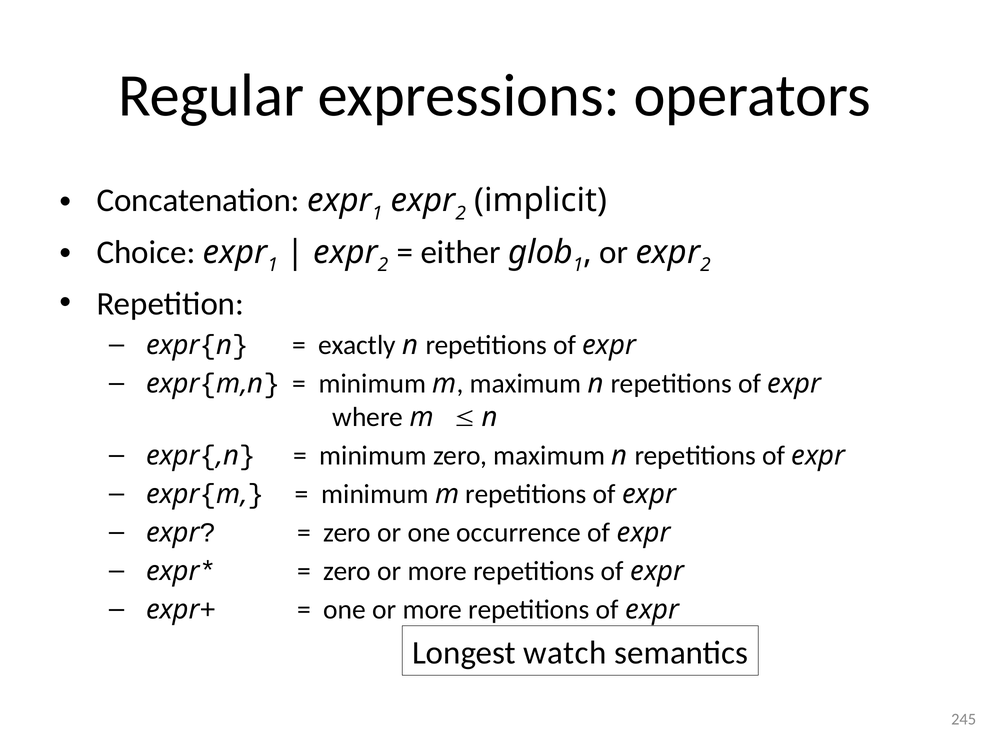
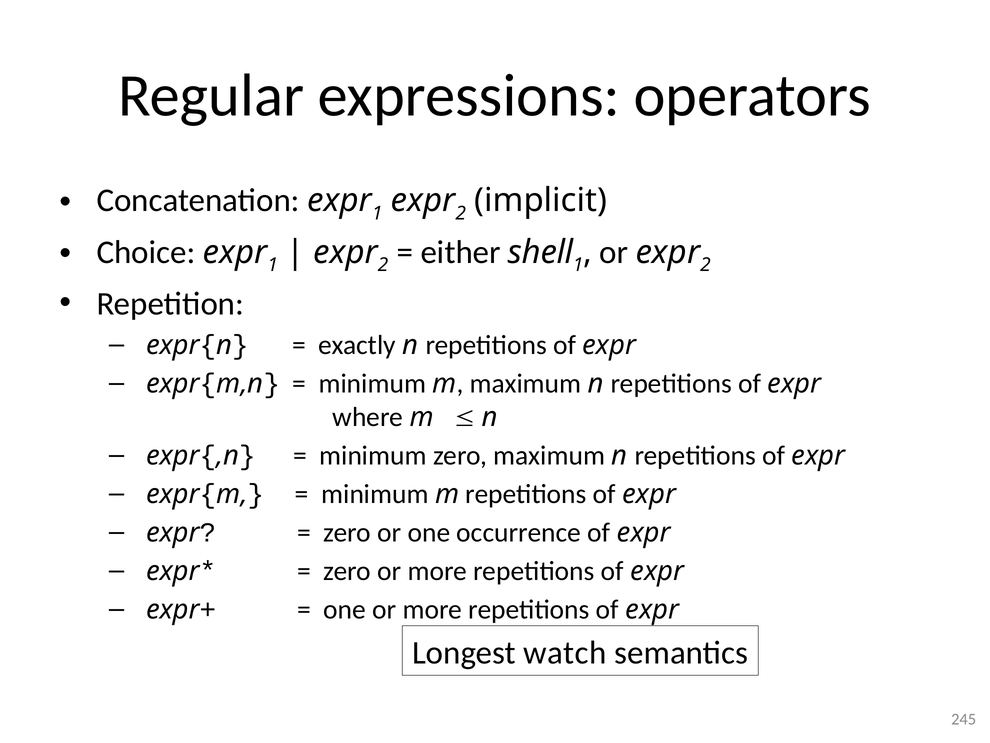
glob: glob -> shell (541, 252)
